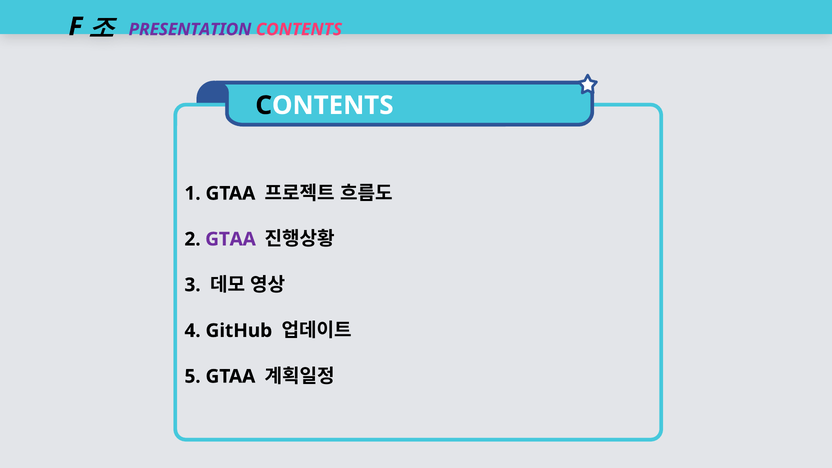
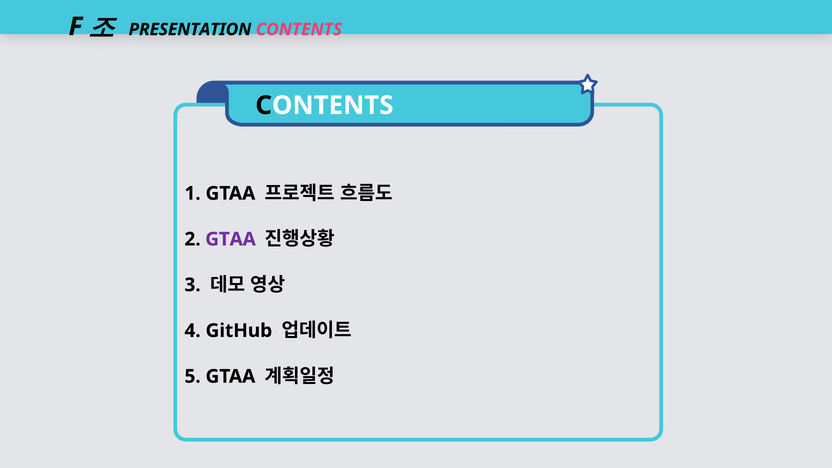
PRESENTATION colour: purple -> black (190, 29)
